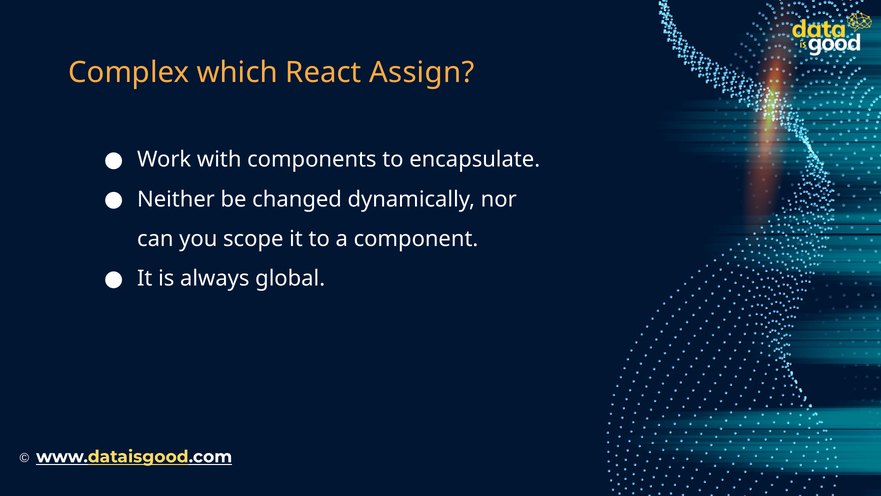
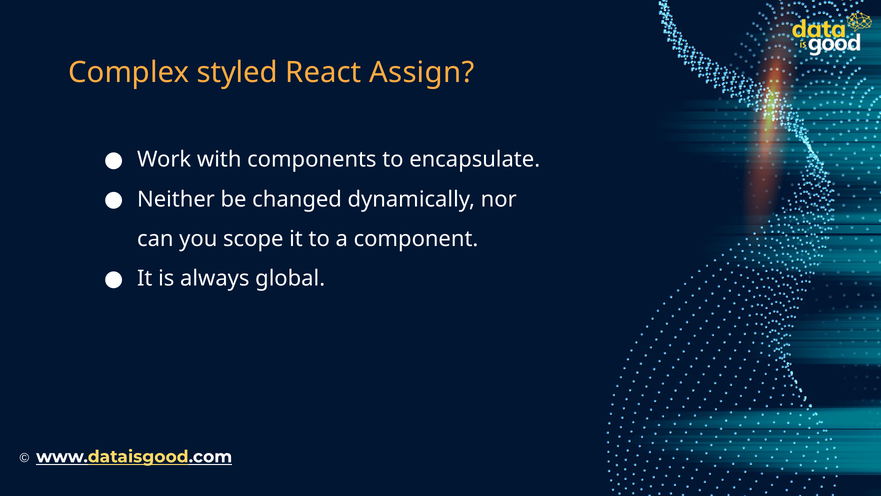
which: which -> styled (237, 72)
